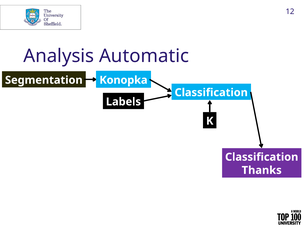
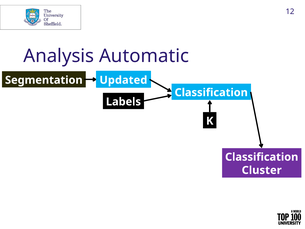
Konopka: Konopka -> Updated (123, 80)
Thanks: Thanks -> Cluster (262, 170)
